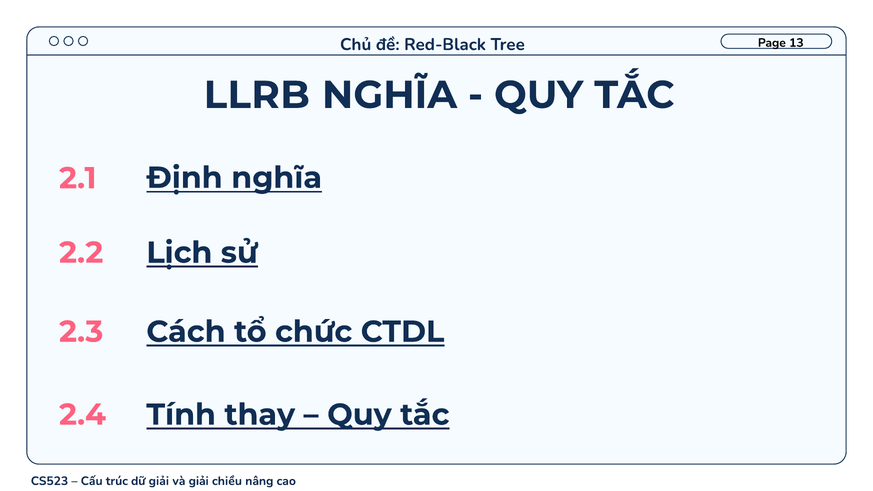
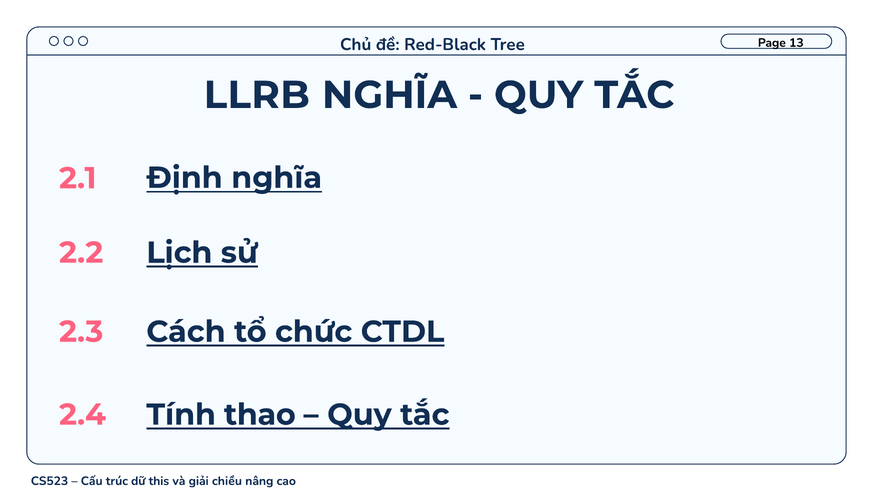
thay: thay -> thao (260, 415)
dữ giải: giải -> this (159, 481)
